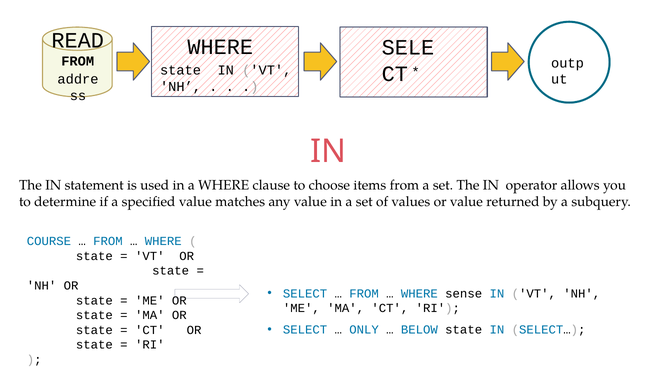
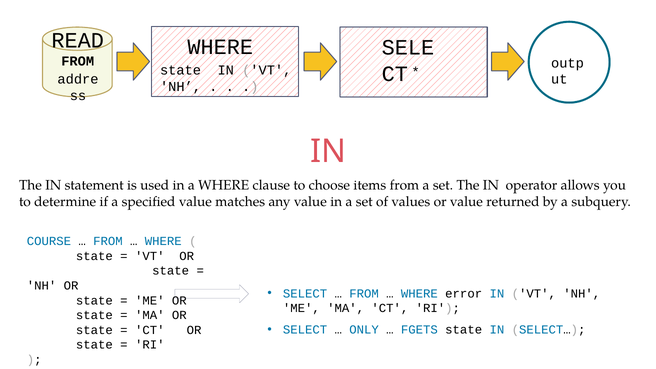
sense: sense -> error (464, 294)
BELOW: BELOW -> FGETS (419, 330)
